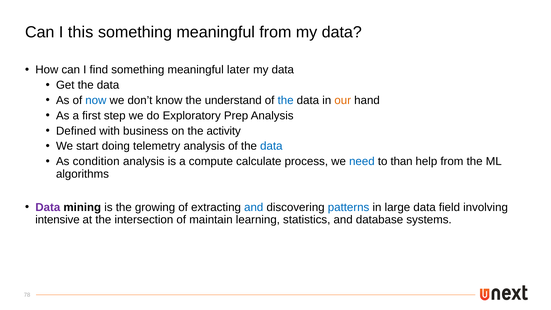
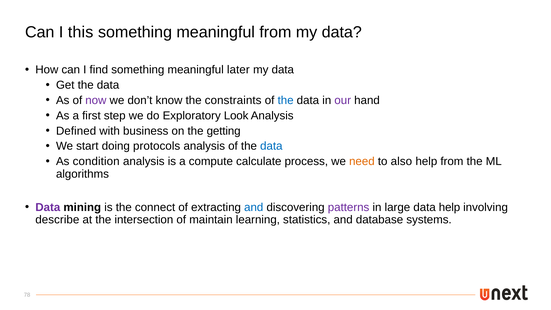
now colour: blue -> purple (96, 100)
understand: understand -> constraints (233, 100)
our colour: orange -> purple (343, 100)
Prep: Prep -> Look (236, 116)
activity: activity -> getting (224, 131)
telemetry: telemetry -> protocols (157, 146)
need colour: blue -> orange (362, 161)
than: than -> also (401, 161)
growing: growing -> connect (155, 207)
patterns colour: blue -> purple (349, 207)
data field: field -> help (450, 207)
intensive: intensive -> describe (57, 220)
